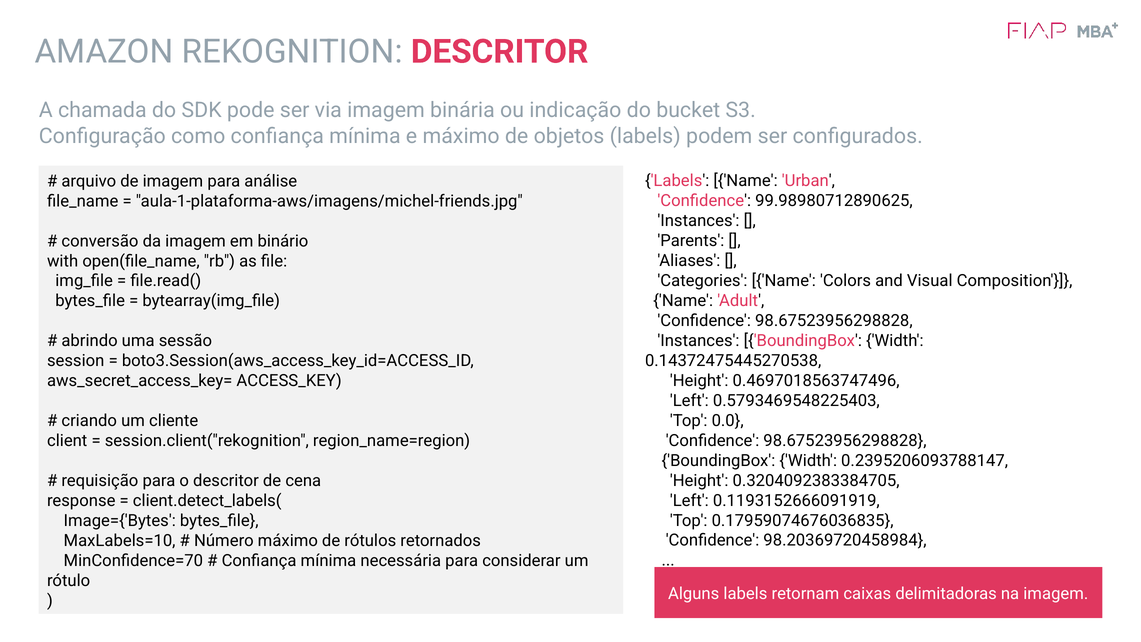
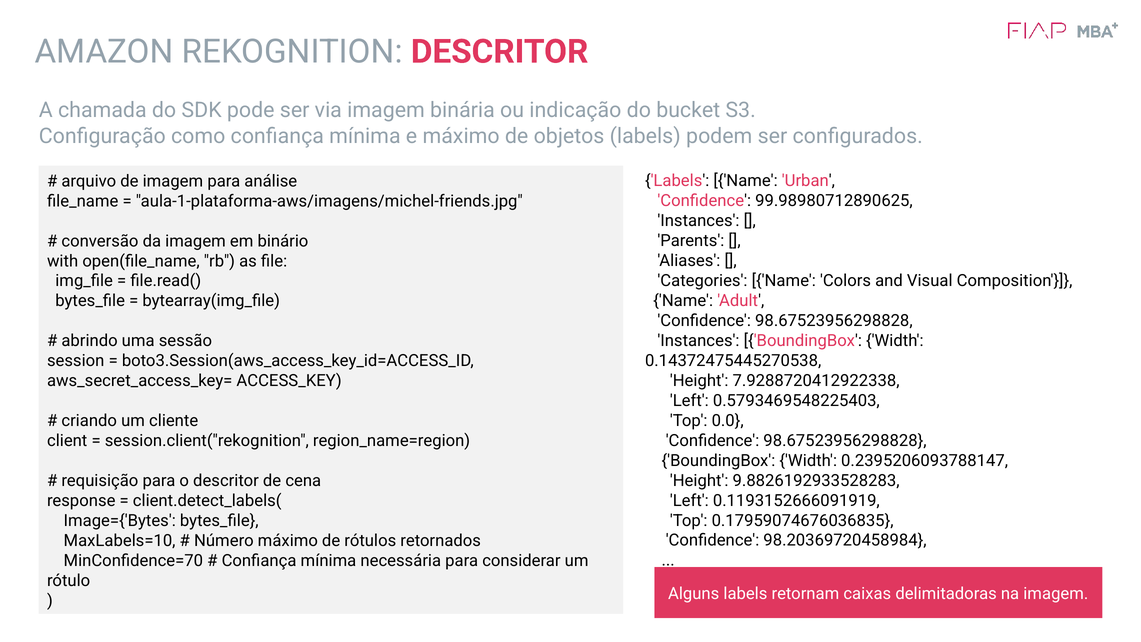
0.4697018563747496: 0.4697018563747496 -> 7.9288720412922338 (816, 381)
0.3204092383384705: 0.3204092383384705 -> 9.8826192933528283 (816, 480)
